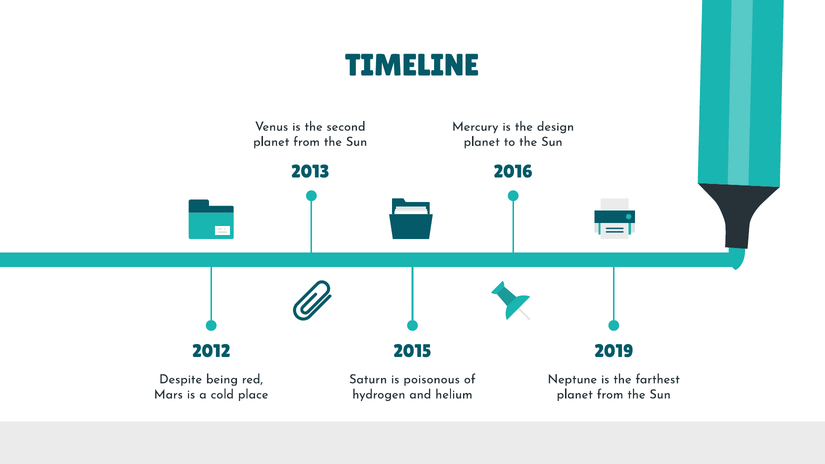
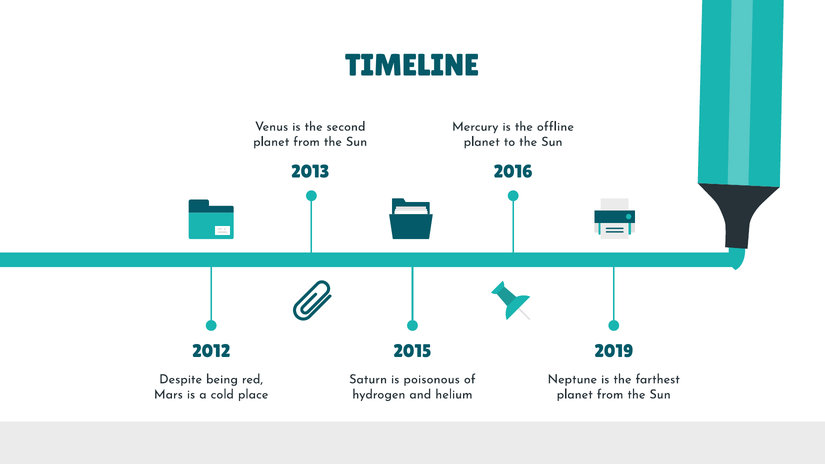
design: design -> offline (555, 127)
